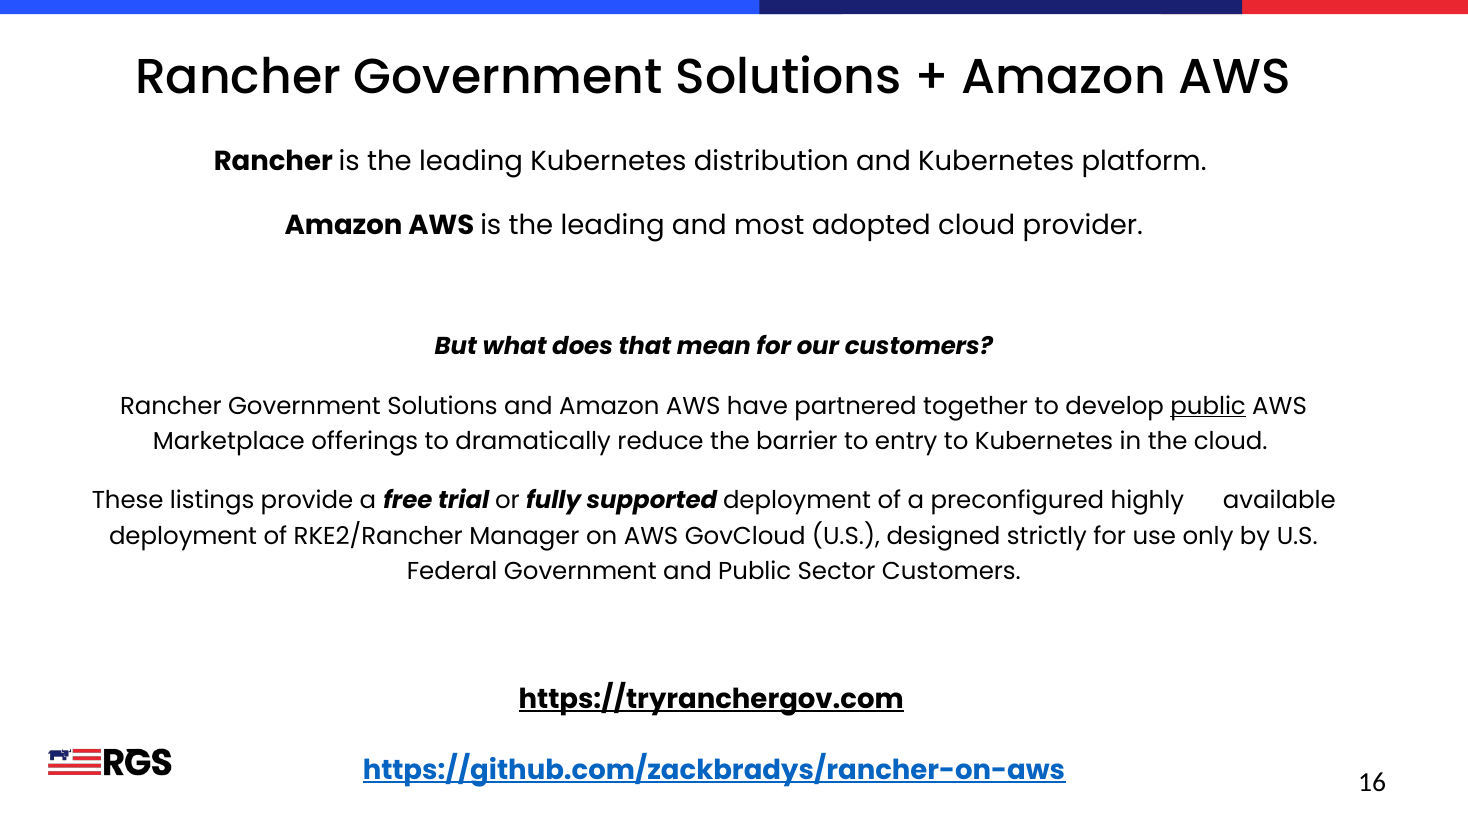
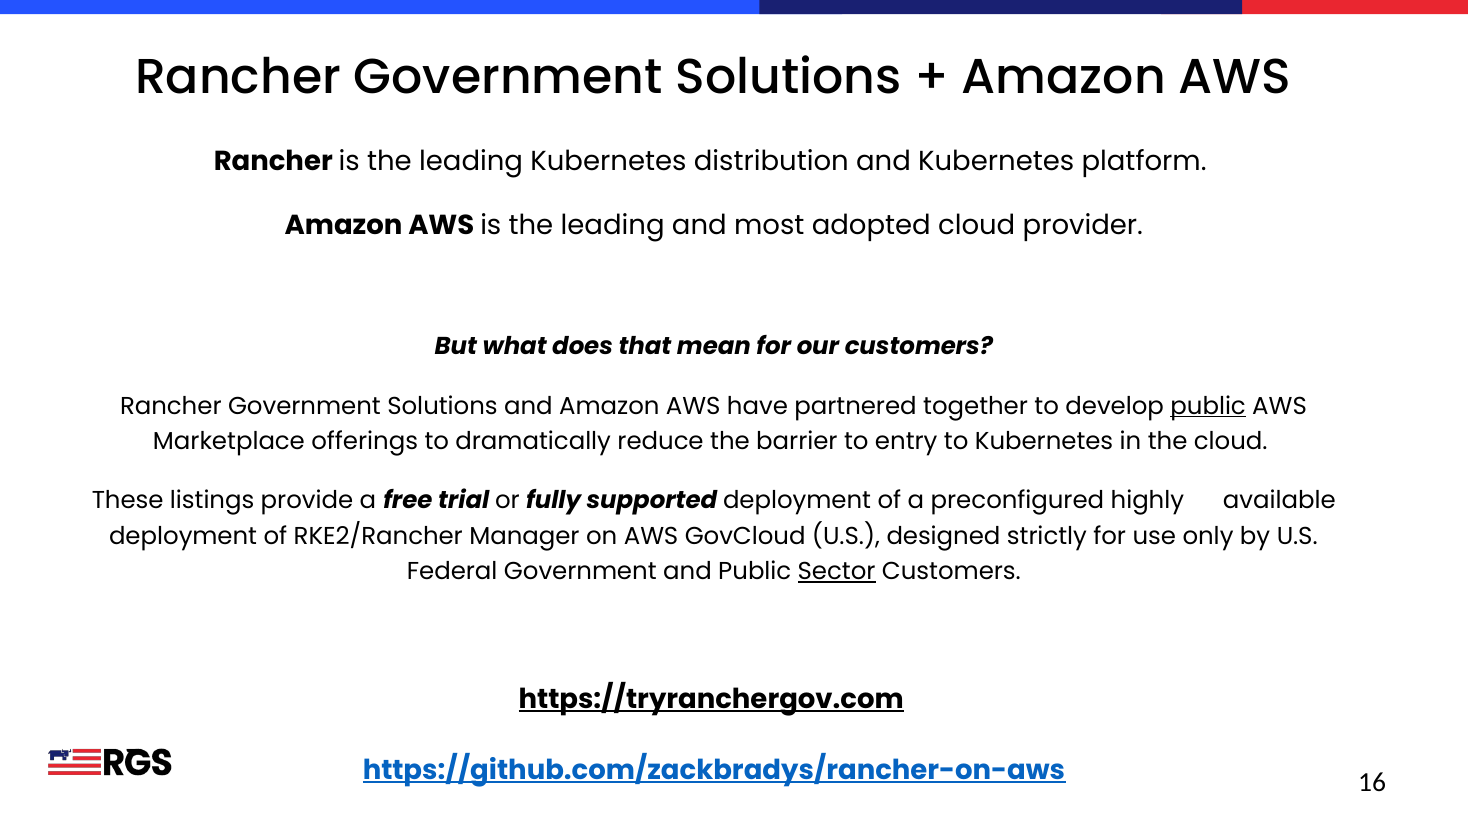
Sector underline: none -> present (837, 571)
